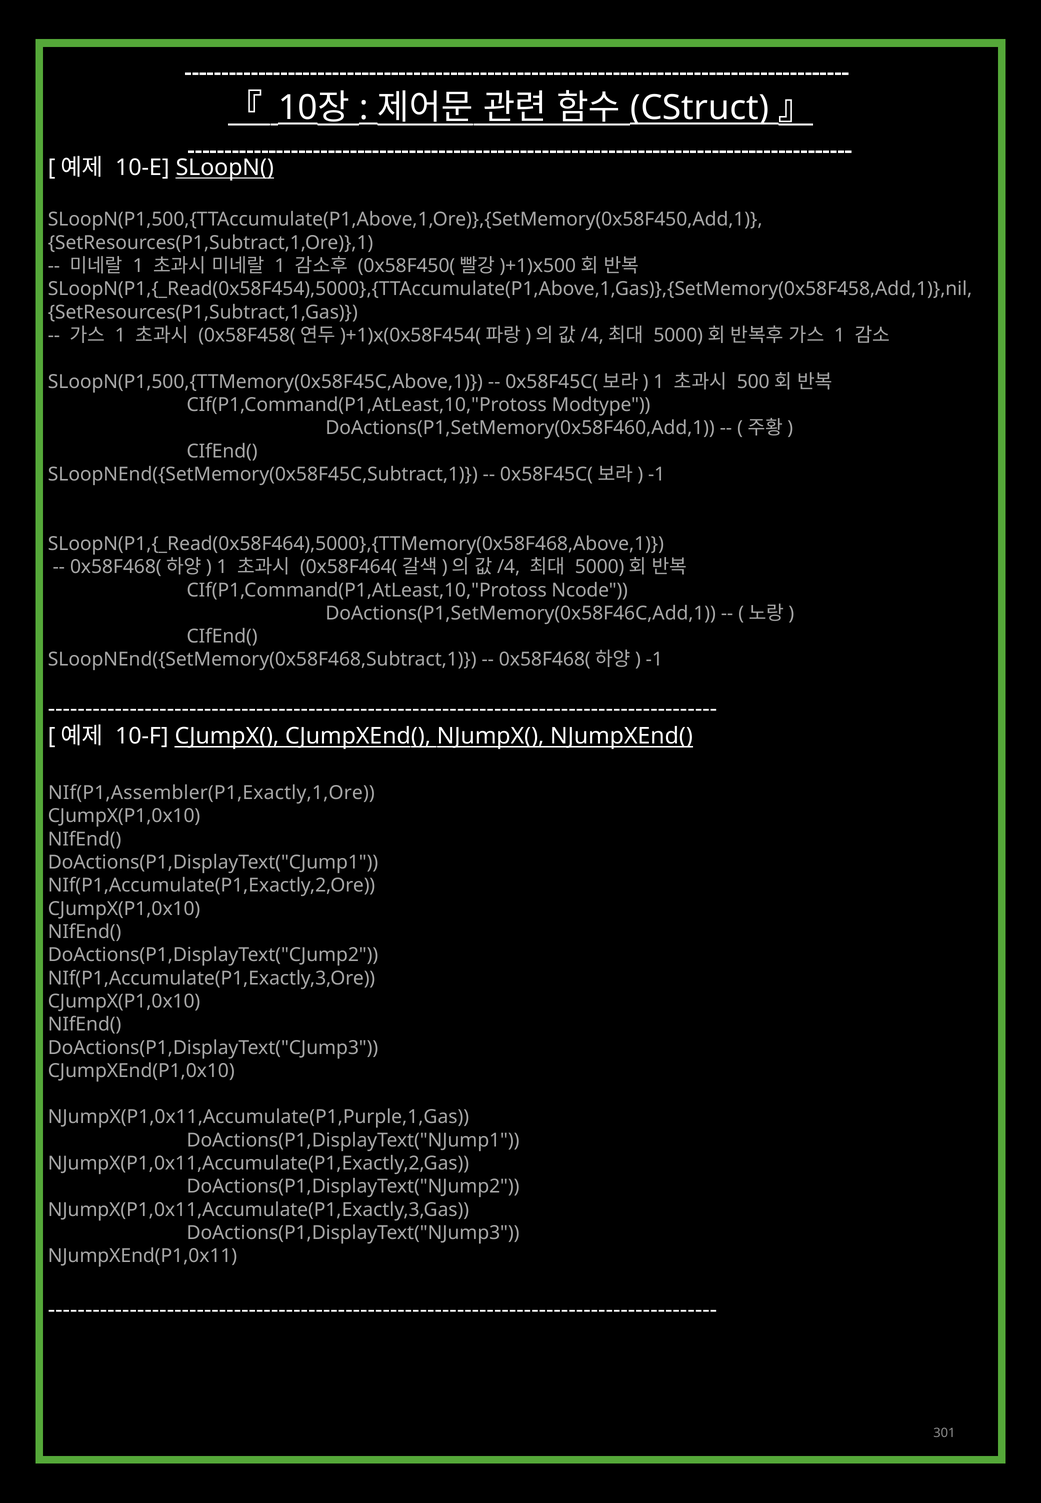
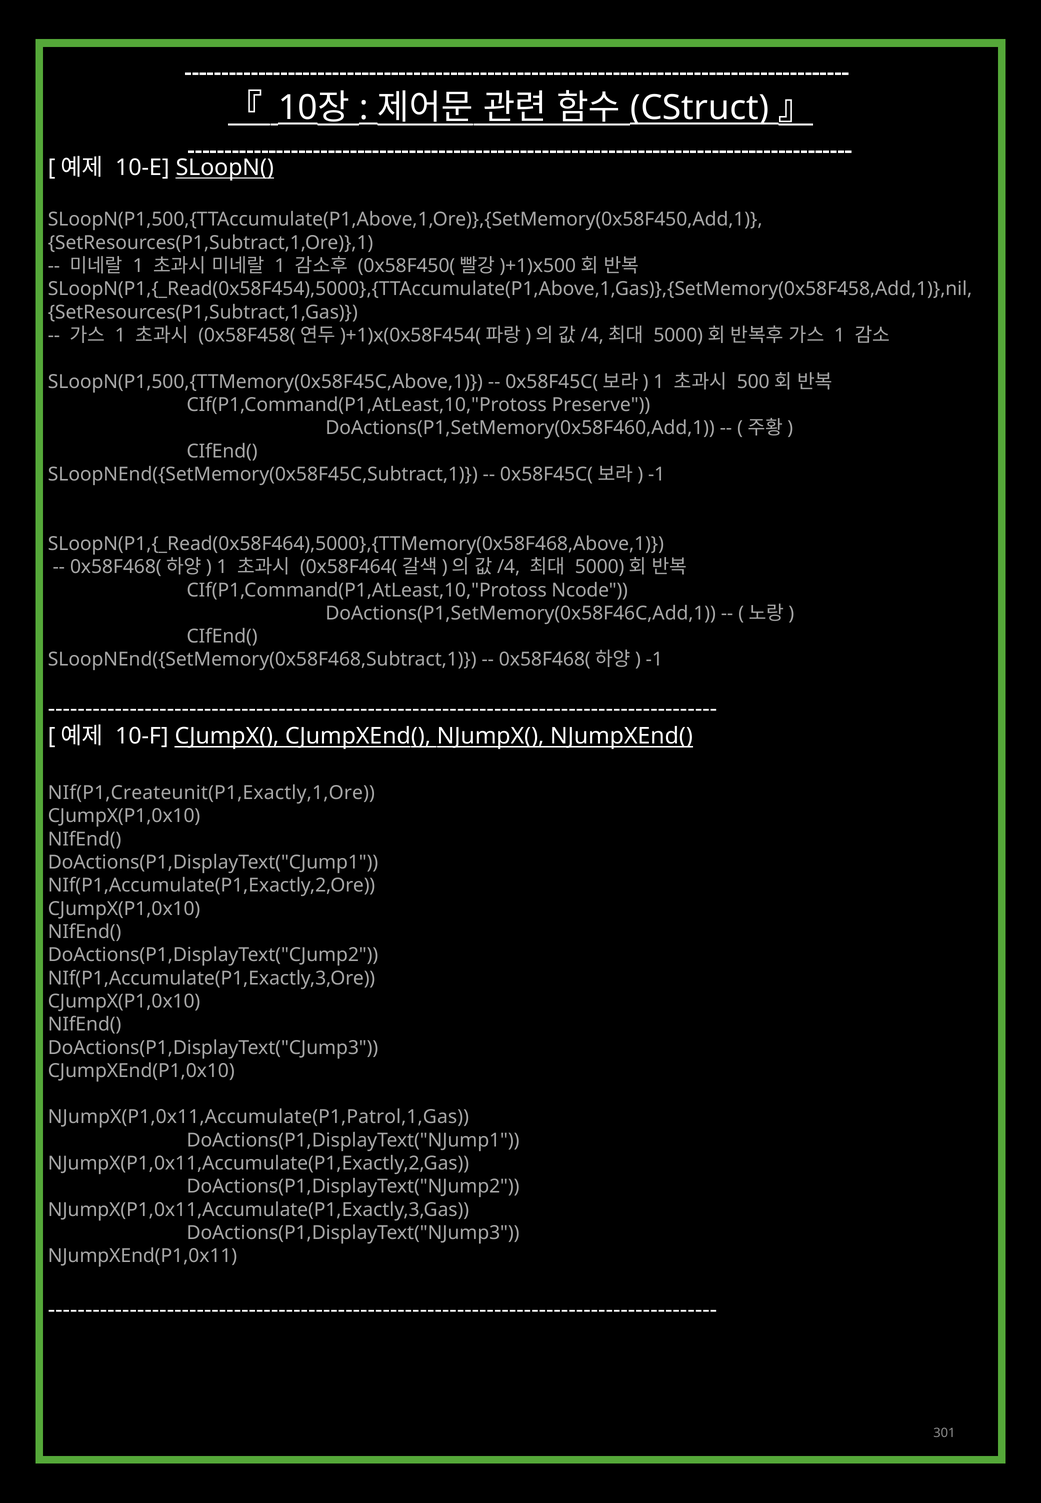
Modtype: Modtype -> Preserve (601, 405)
NIf(P1,Assembler(P1,Exactly,1,Ore: NIf(P1,Assembler(P1,Exactly,1,Ore -> NIf(P1,Createunit(P1,Exactly,1,Ore (211, 793)
NJumpX(P1,0x11,Accumulate(P1,Purple,1,Gas: NJumpX(P1,0x11,Accumulate(P1,Purple,1,Gas -> NJumpX(P1,0x11,Accumulate(P1,Patrol,1,Gas (258, 1118)
